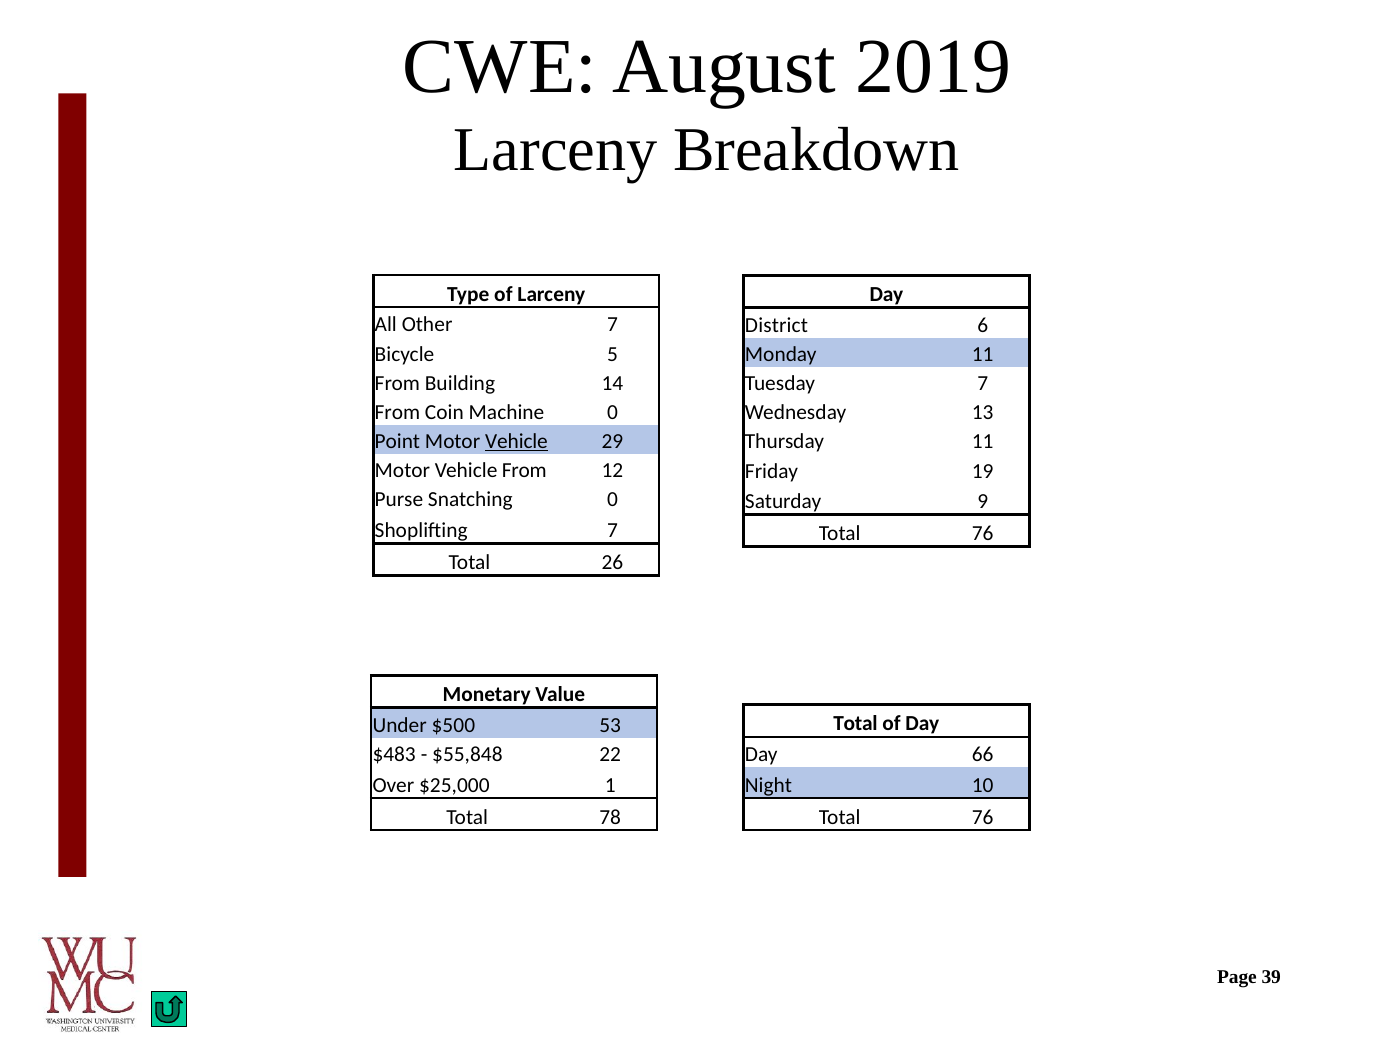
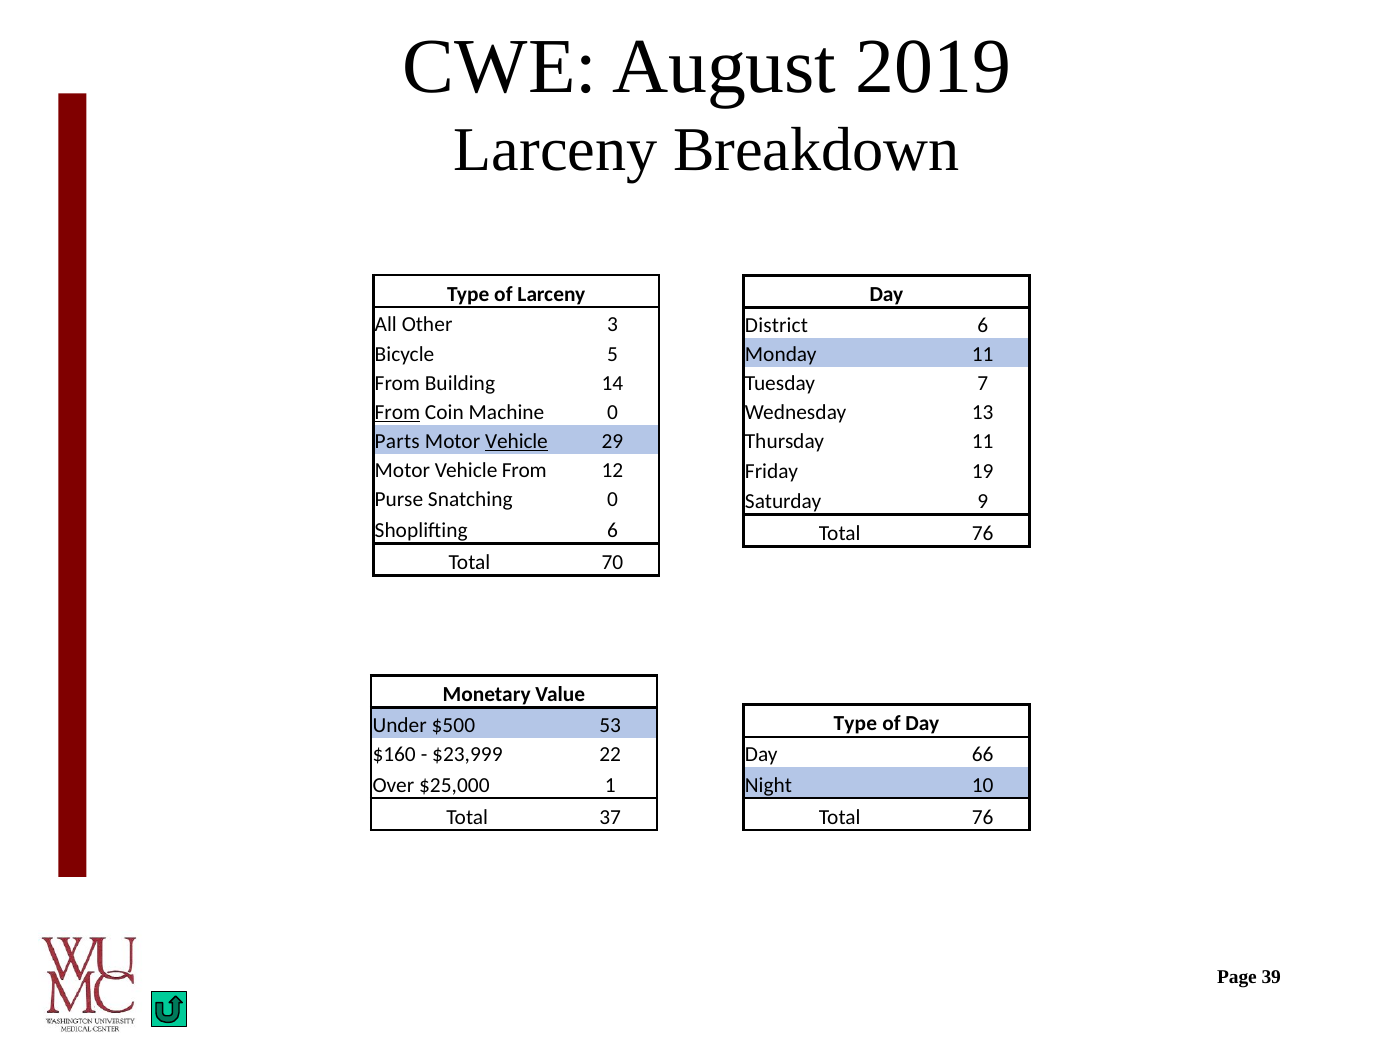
Other 7: 7 -> 3 (612, 325)
From underline: none -> present (397, 412)
Point: Point -> Parts (397, 441)
Shoplifting 7: 7 -> 6 (612, 530)
26: 26 -> 70 (612, 562)
Total: Total -> Type (855, 724)
$483: $483 -> $160 (394, 755)
$55,848: $55,848 -> $23,999 (467, 755)
78: 78 -> 37 (610, 817)
